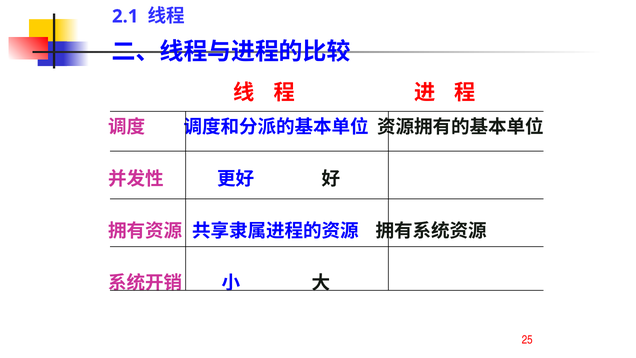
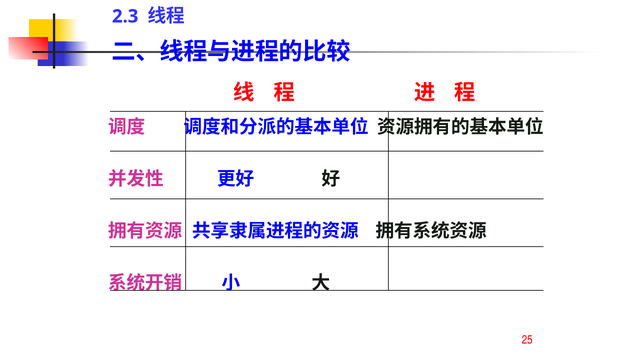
2.1: 2.1 -> 2.3 (125, 16)
